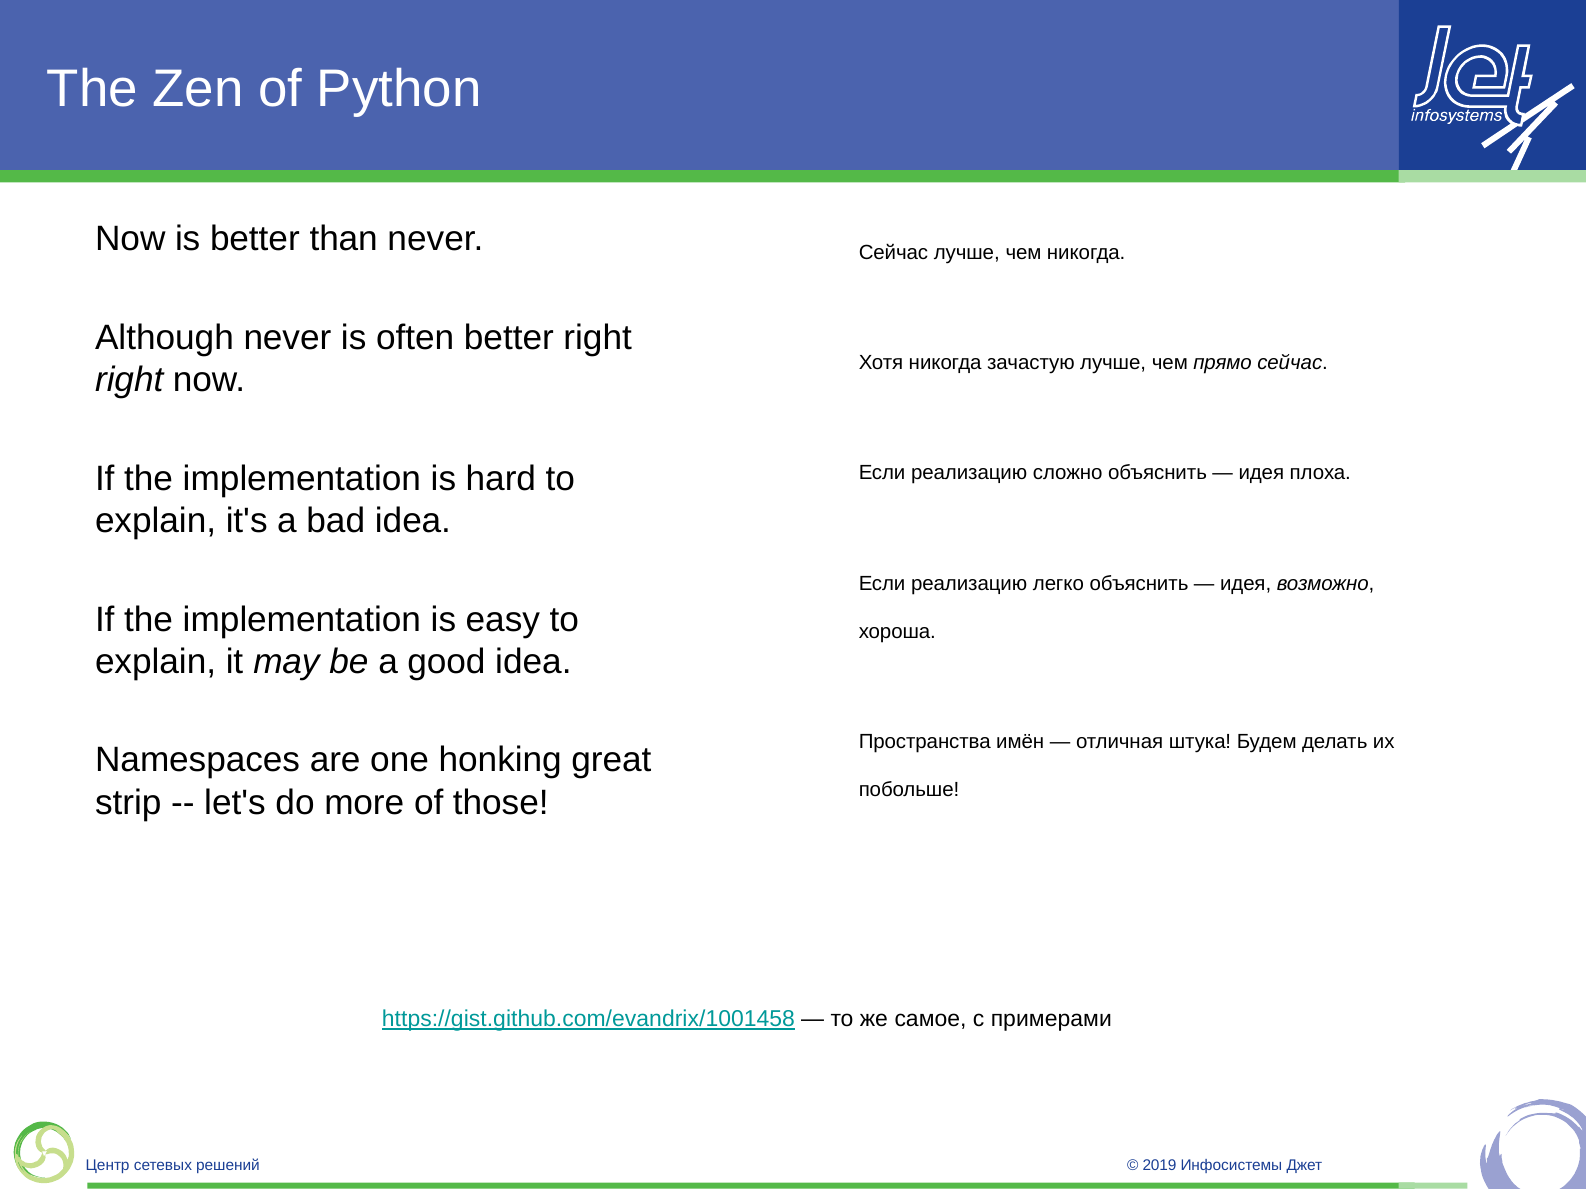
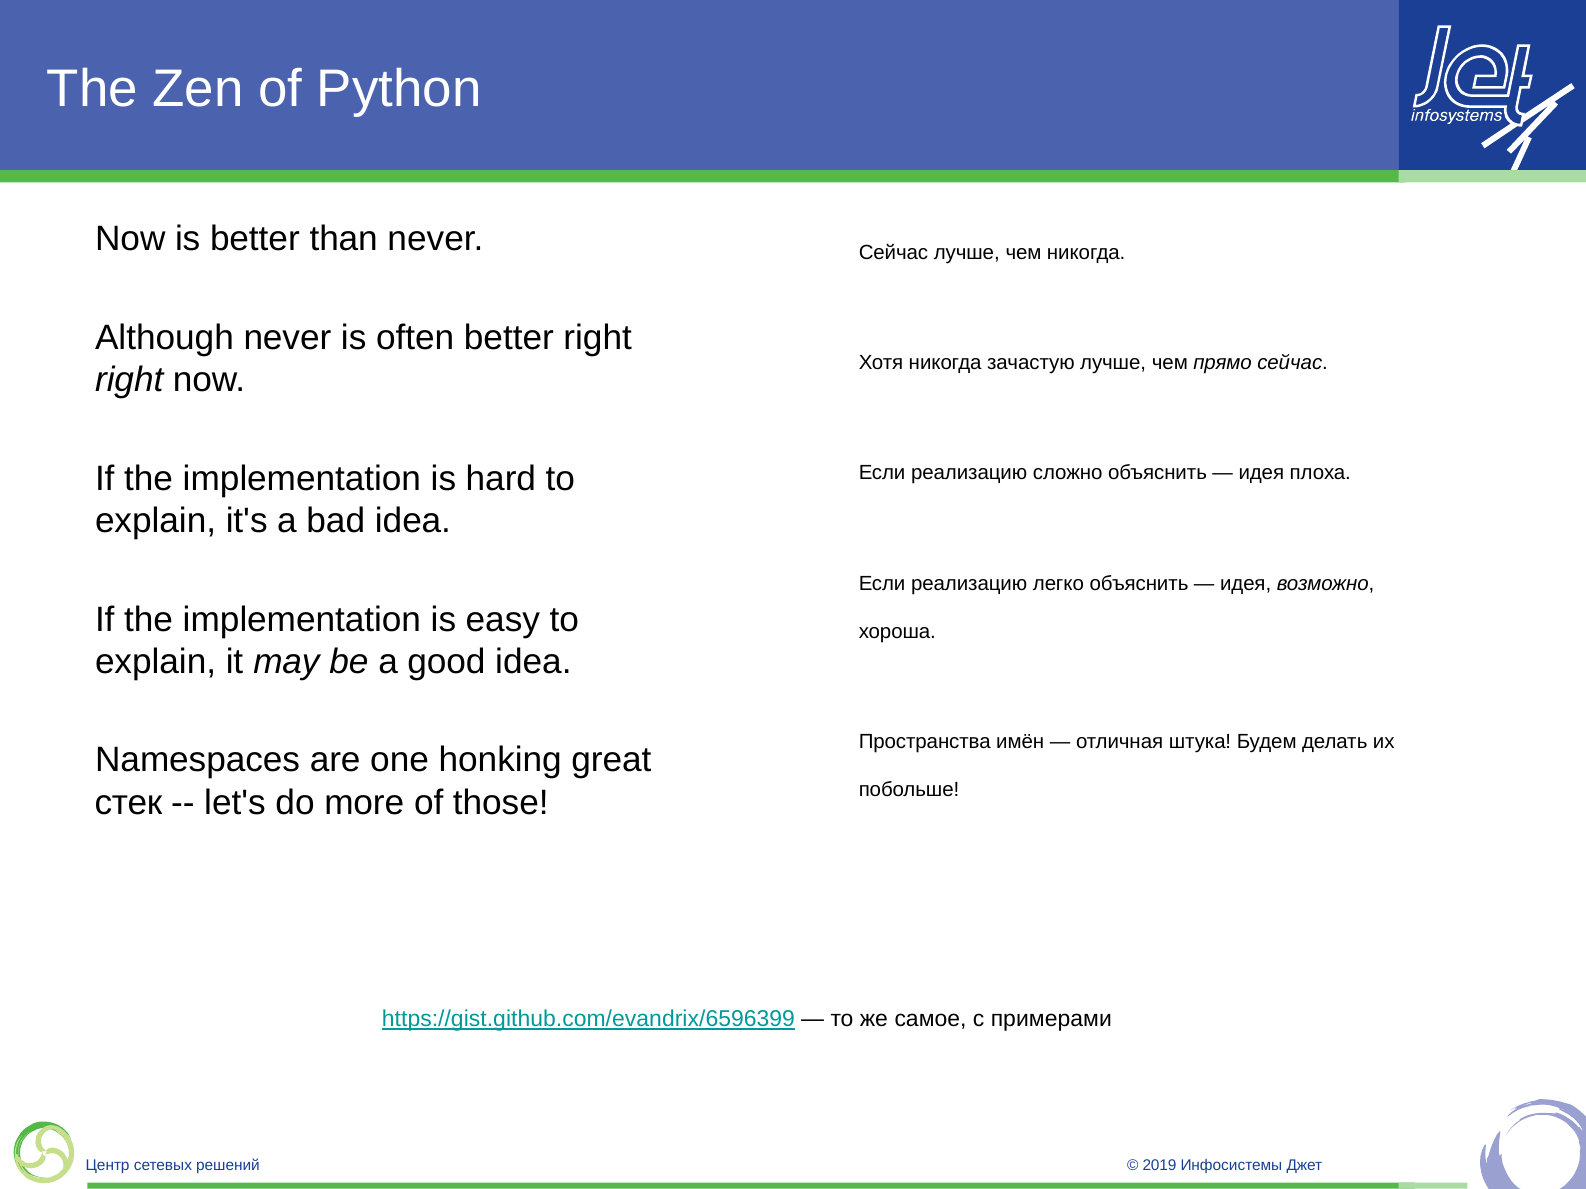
strip: strip -> стек (129, 803)
https://gist.github.com/evandrix/1001458: https://gist.github.com/evandrix/1001458 -> https://gist.github.com/evandrix/6596399 (588, 1019)
